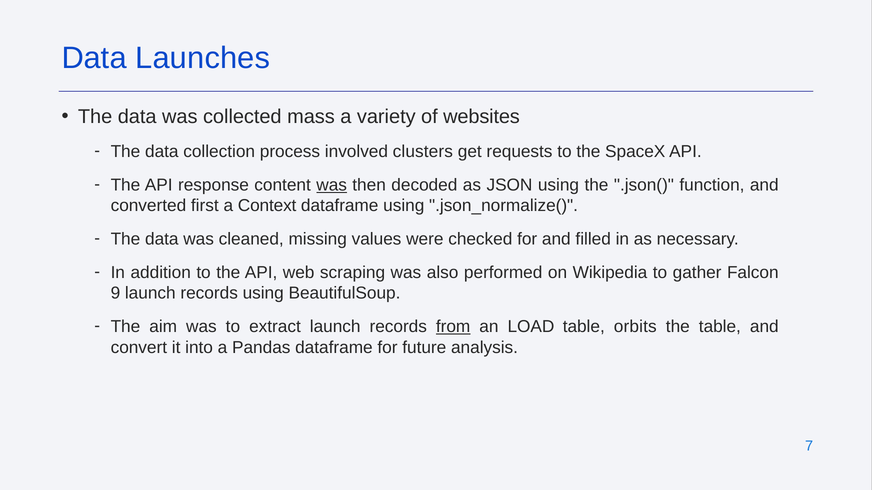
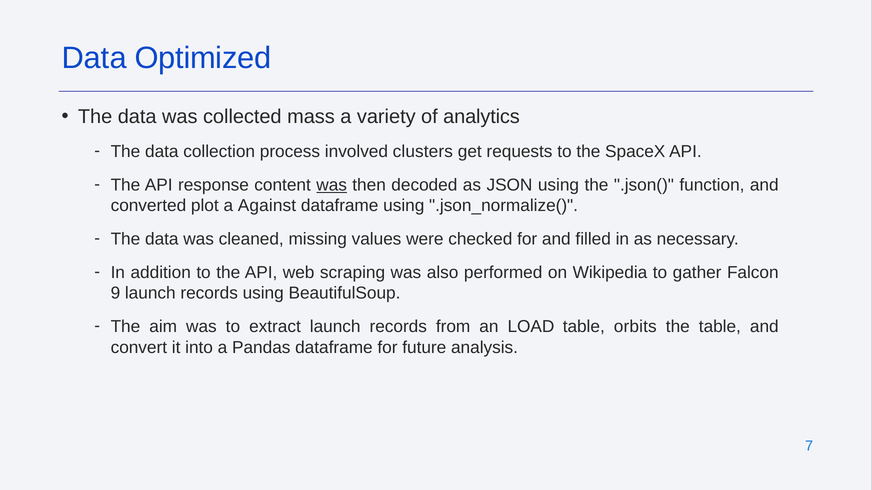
Launches: Launches -> Optimized (203, 58)
websites: websites -> analytics (482, 117)
first: first -> plot (205, 206)
Context: Context -> Against (267, 206)
from underline: present -> none (453, 327)
